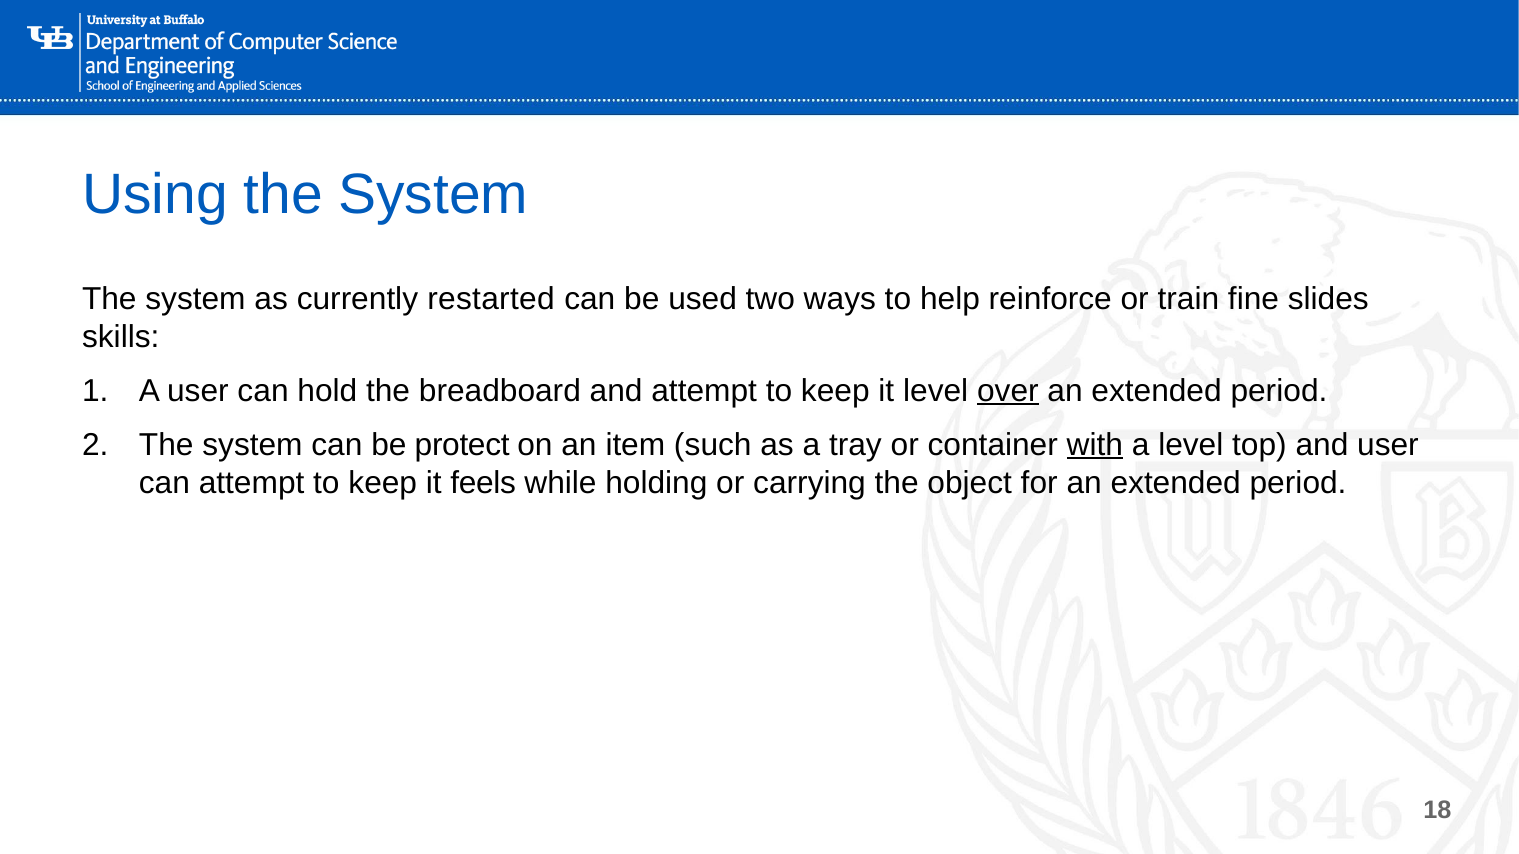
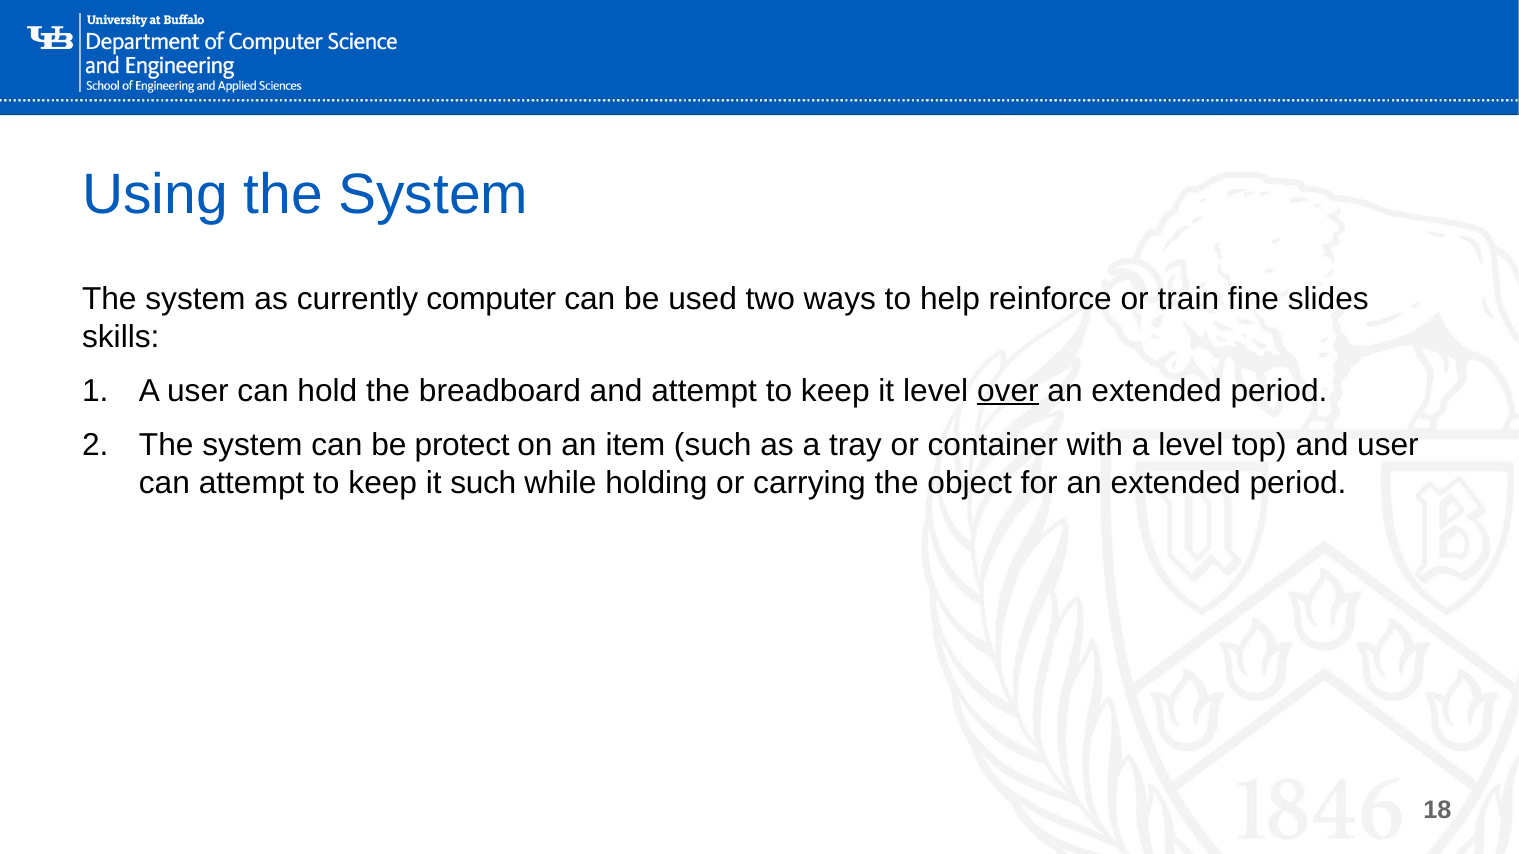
restarted: restarted -> computer (491, 299)
with underline: present -> none (1095, 445)
it feels: feels -> such (483, 483)
